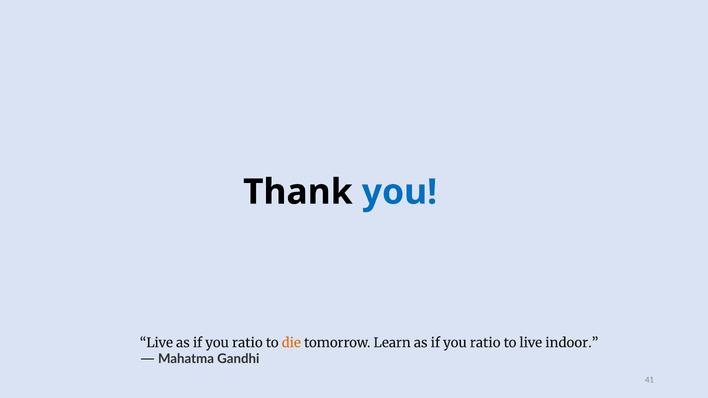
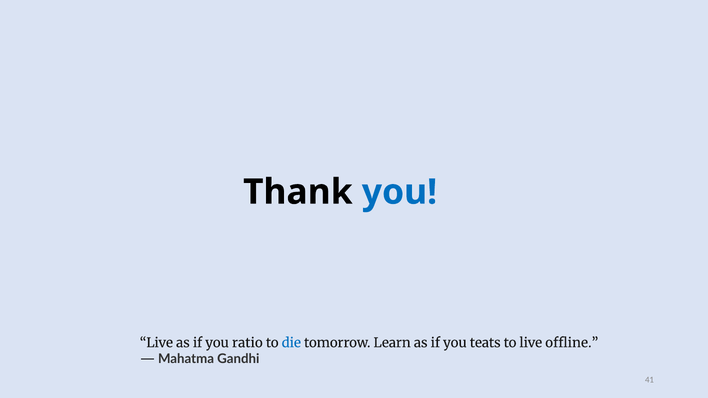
die colour: orange -> blue (291, 343)
ratio: ratio -> teats (485, 343)
indoor: indoor -> offline (572, 343)
